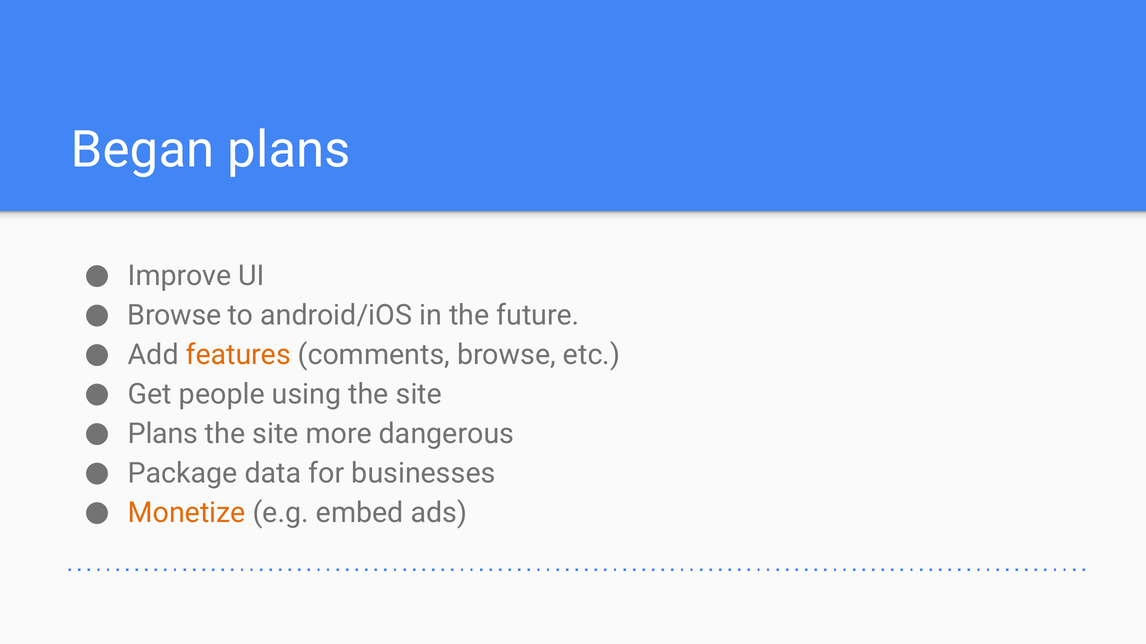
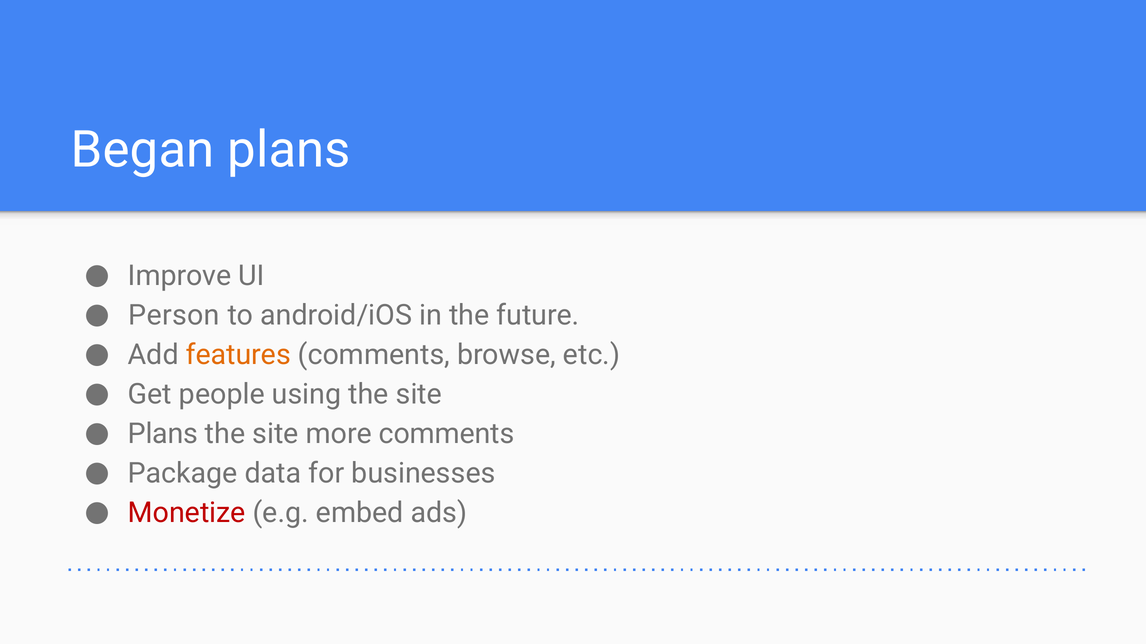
Browse: Browse -> Person (174, 316)
more dangerous: dangerous -> comments (447, 434)
Monetize colour: orange -> red (187, 513)
